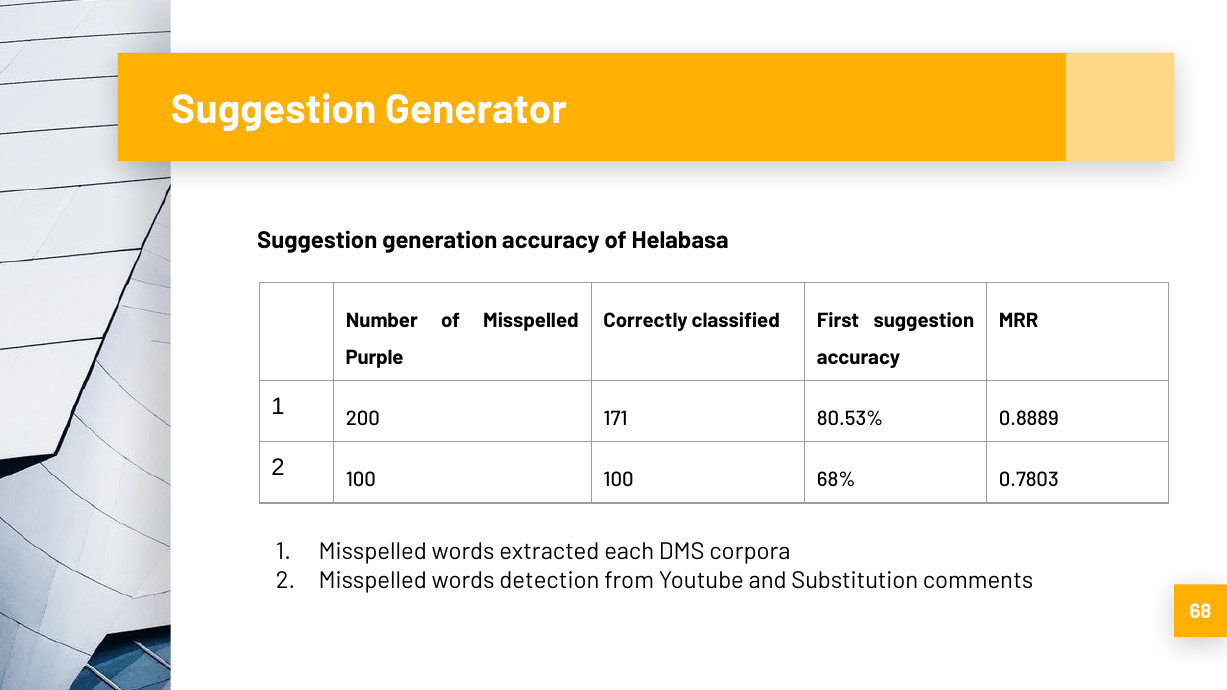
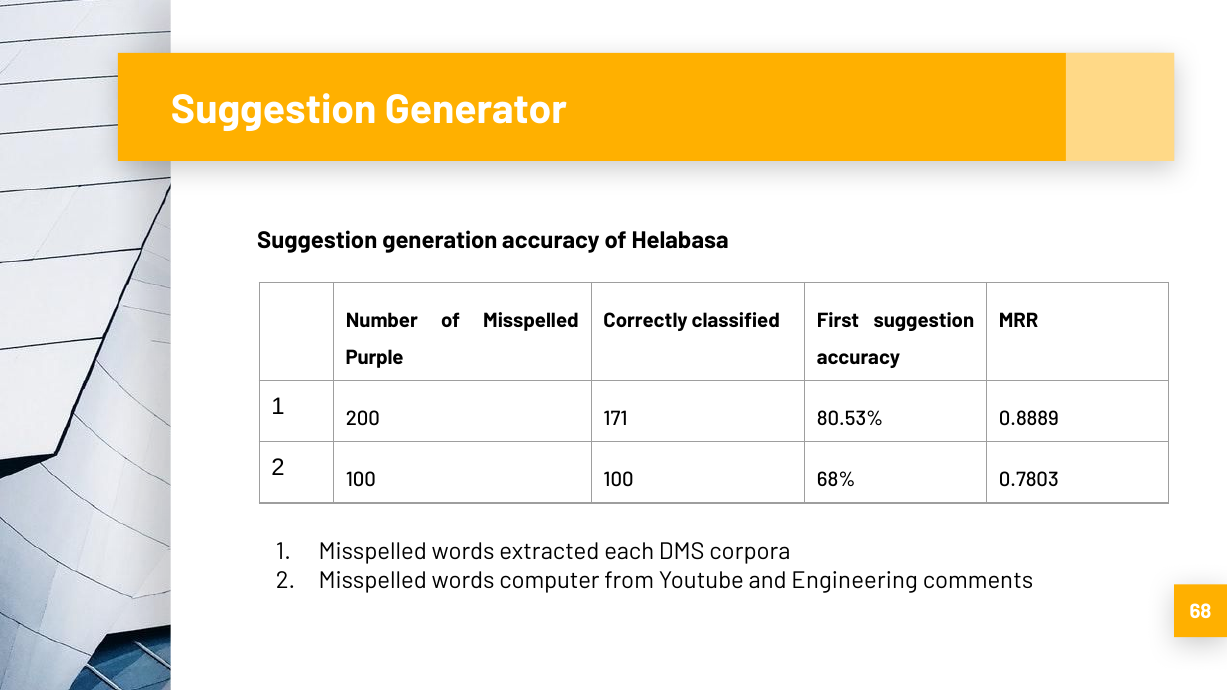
detection: detection -> computer (550, 581)
Substitution: Substitution -> Engineering (855, 581)
